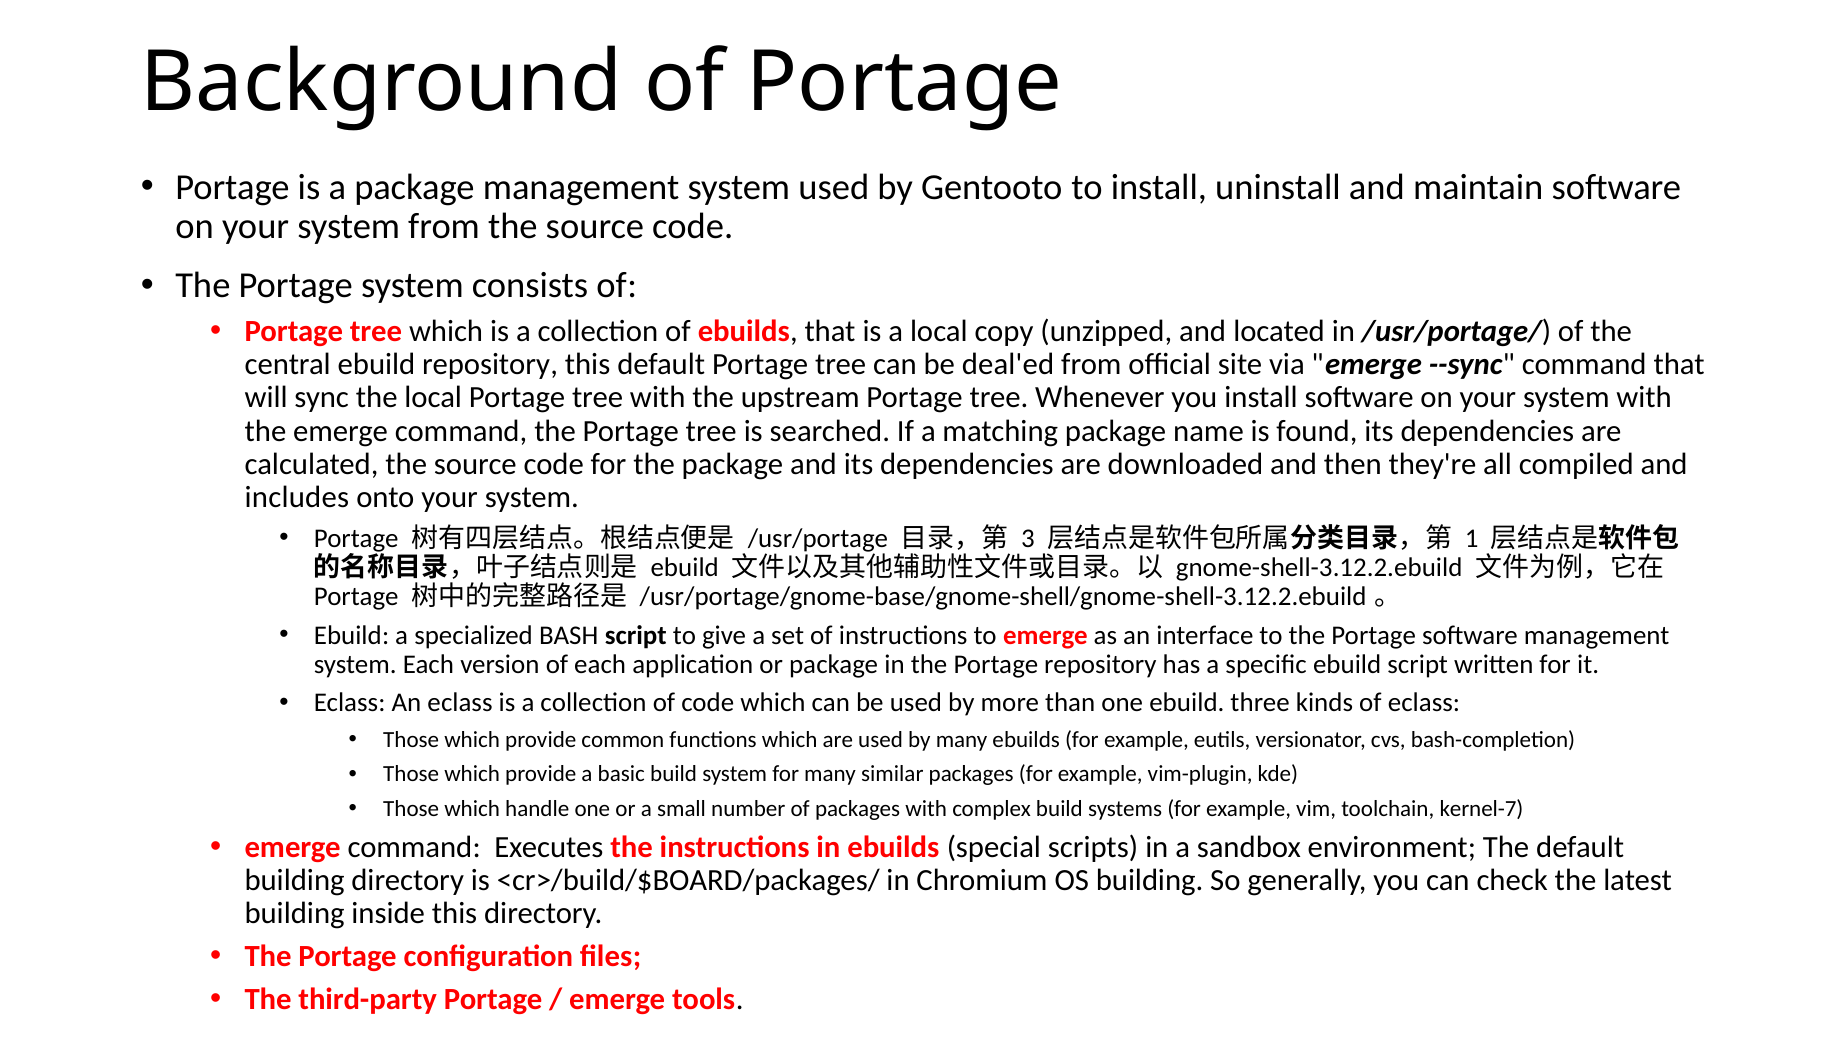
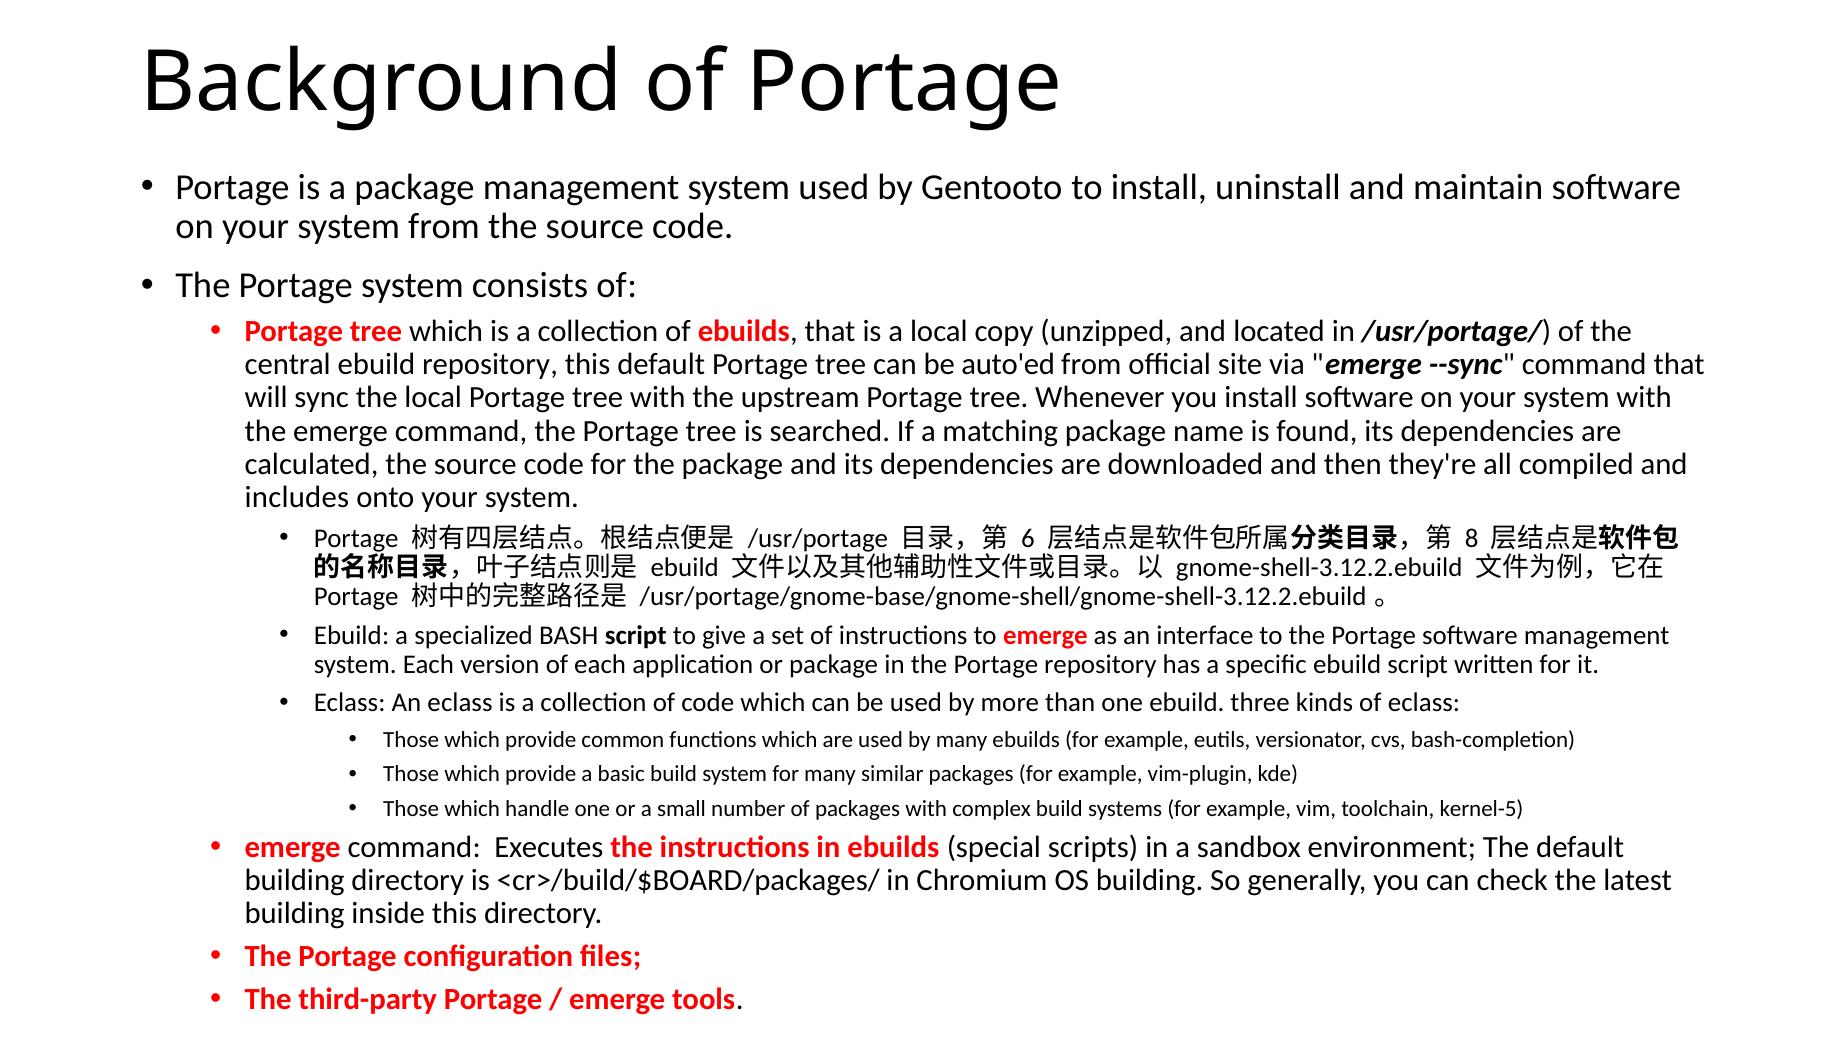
deal'ed: deal'ed -> auto'ed (1008, 365)
3: 3 -> 6 (1028, 538)
1: 1 -> 8 (1472, 538)
kernel-7: kernel-7 -> kernel-5 (1481, 809)
